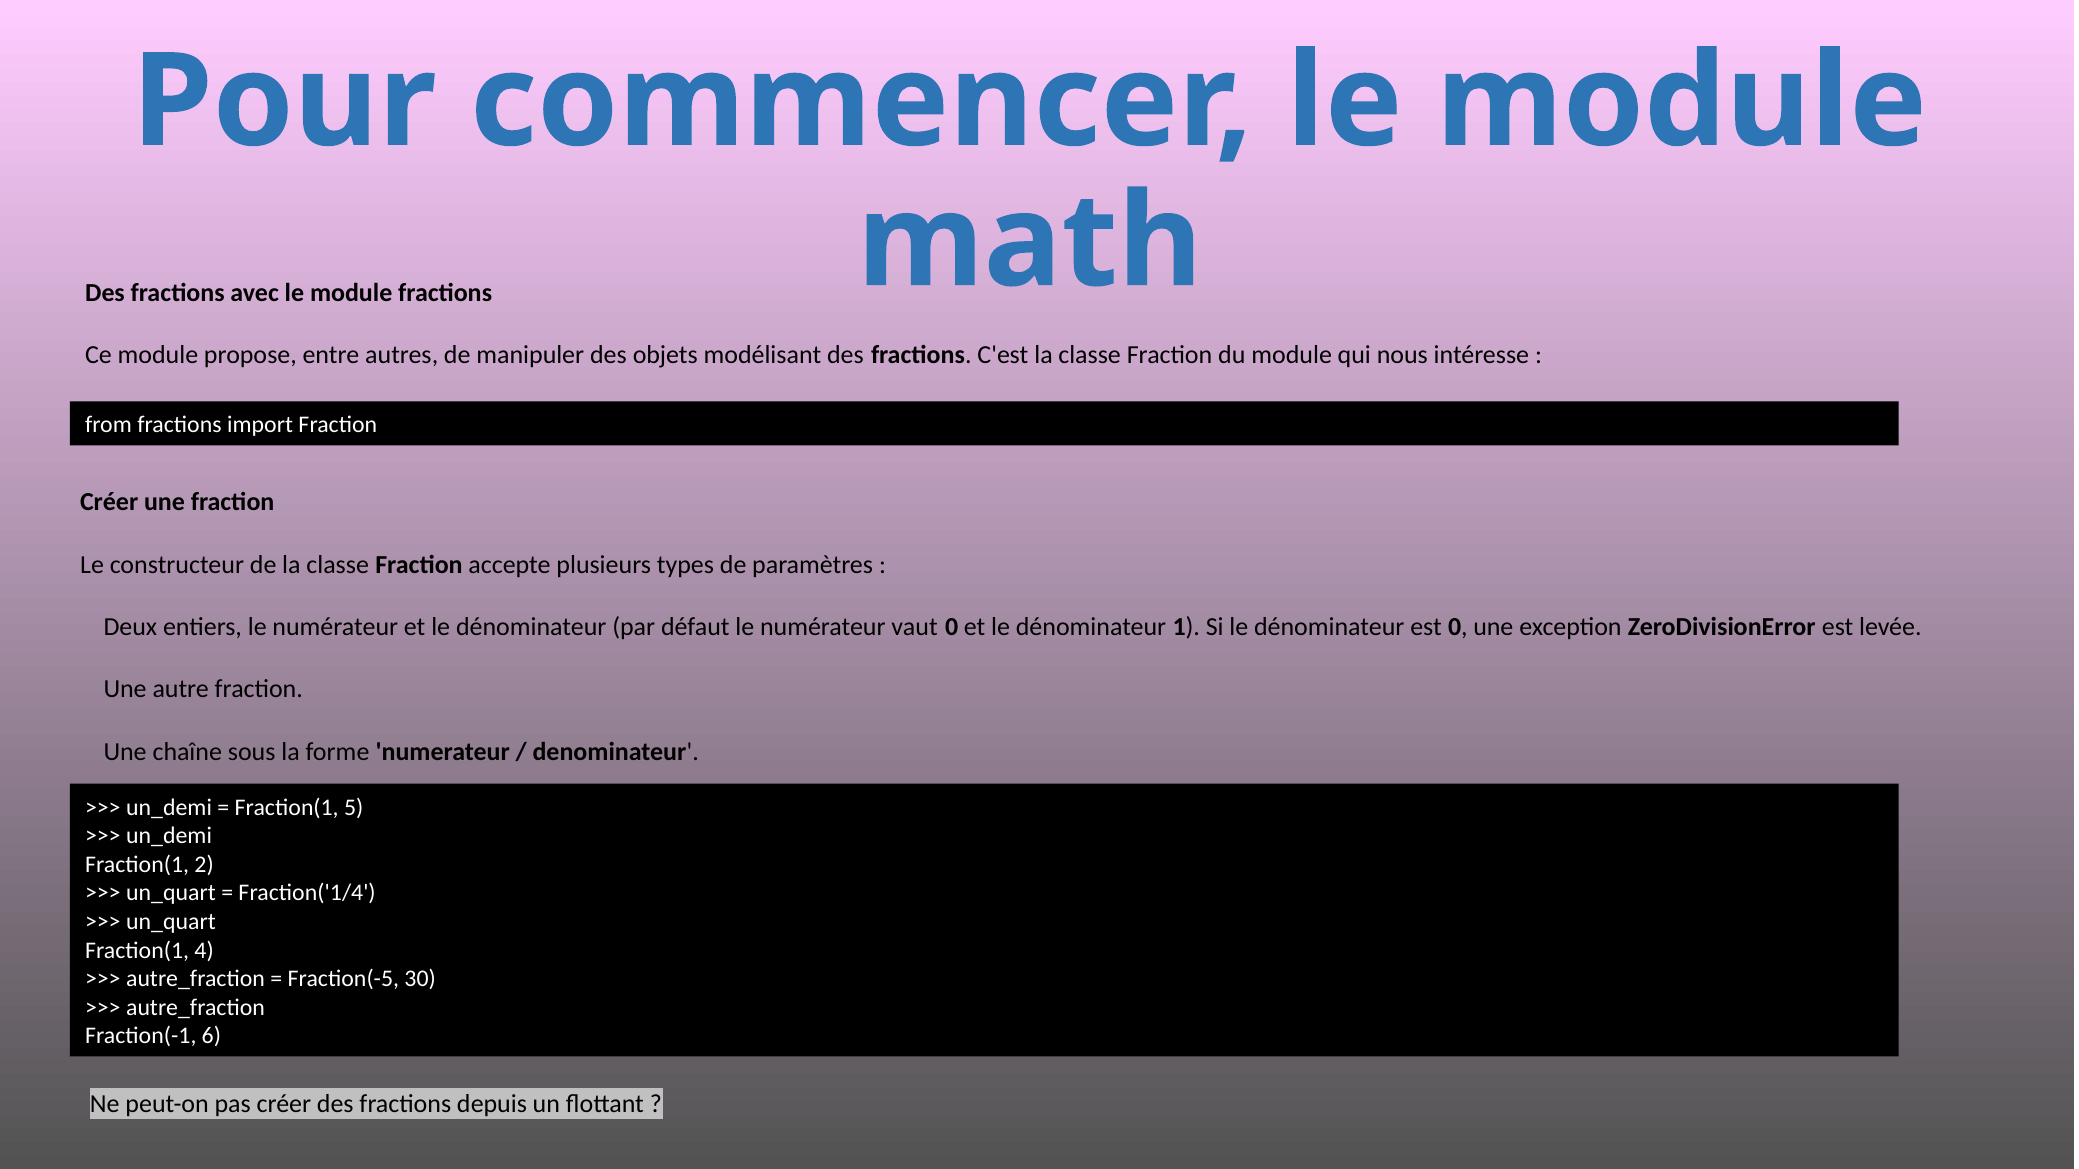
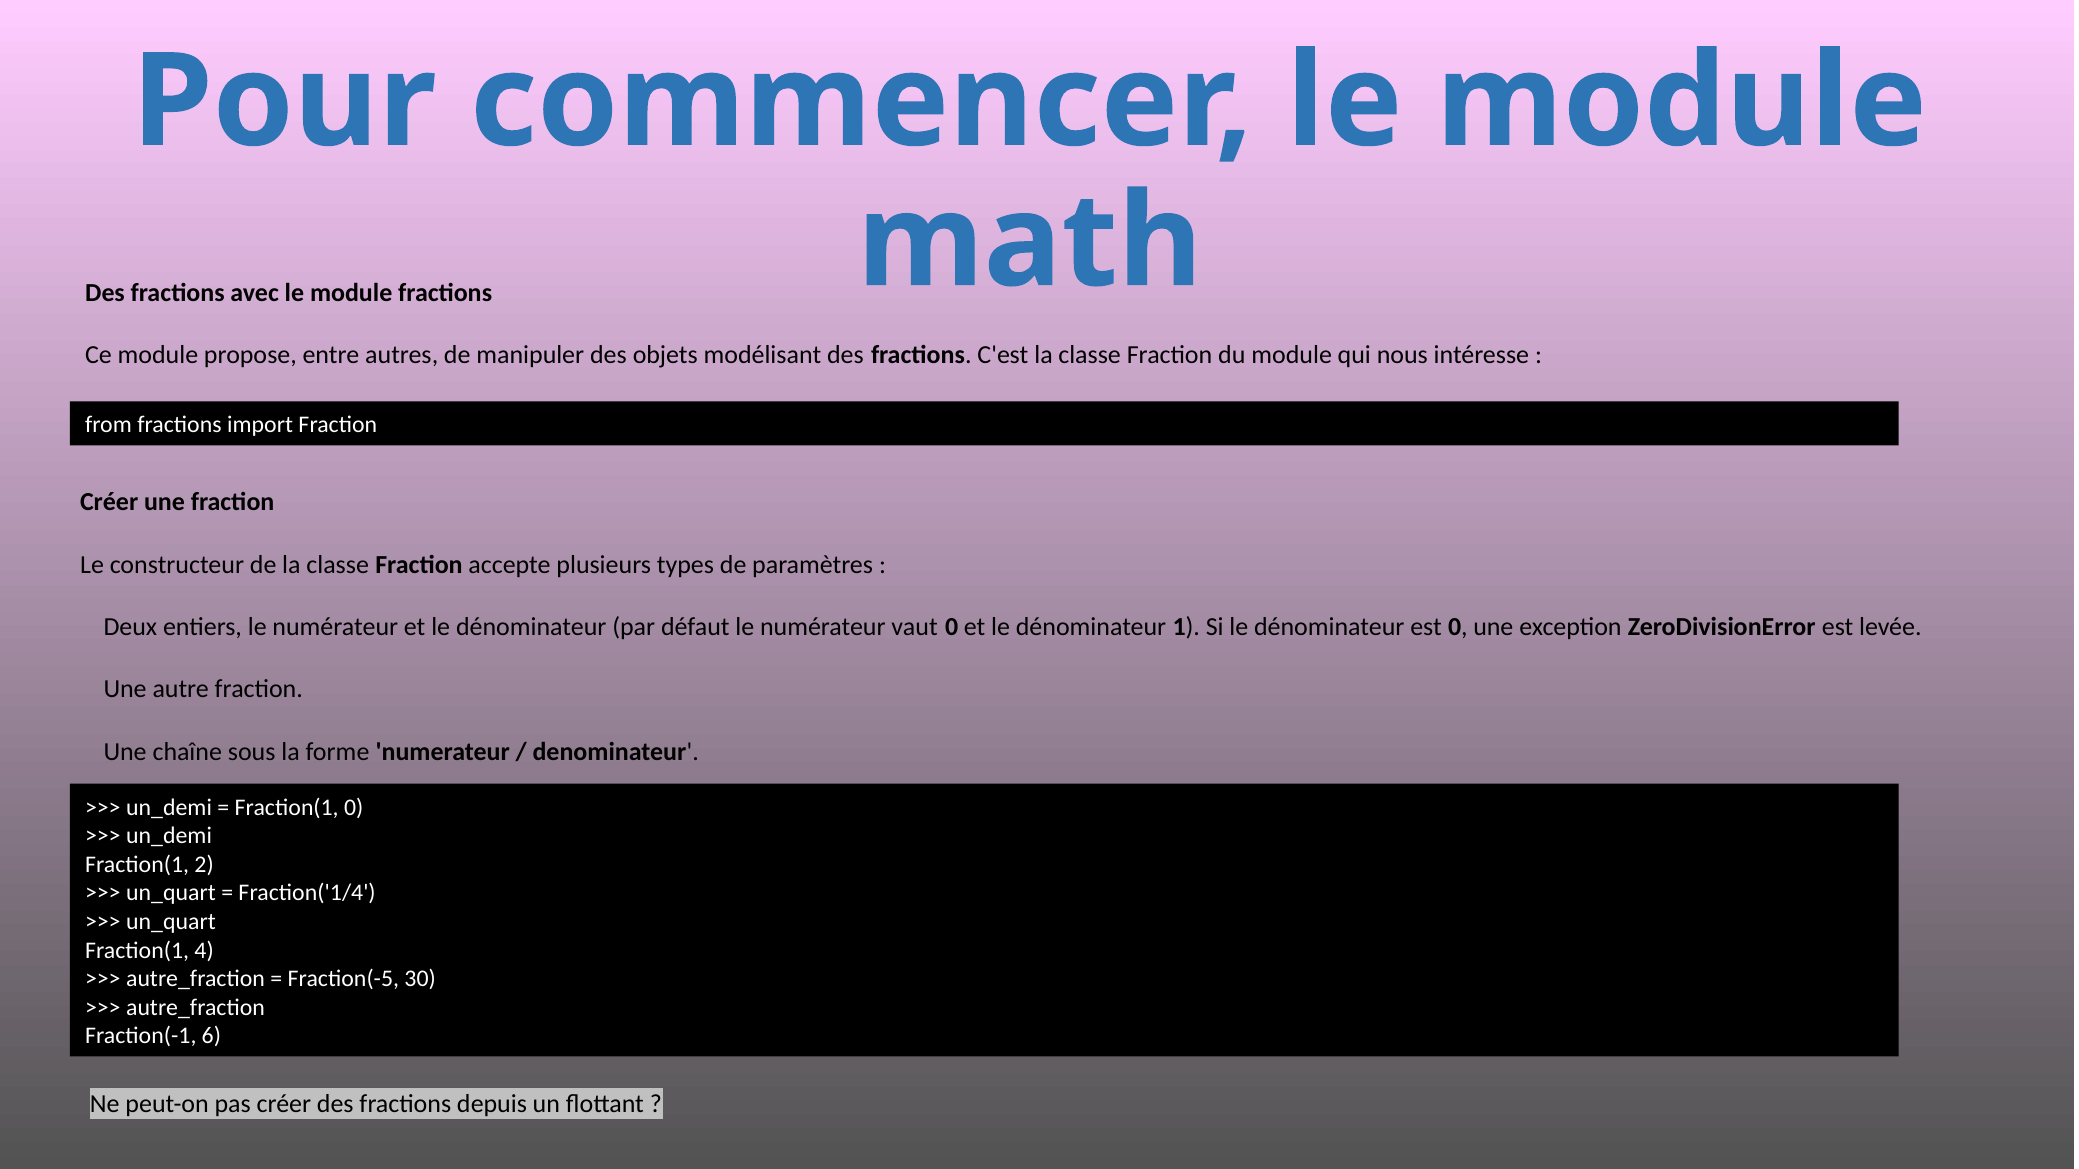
Fraction(1 5: 5 -> 0 (354, 808)
